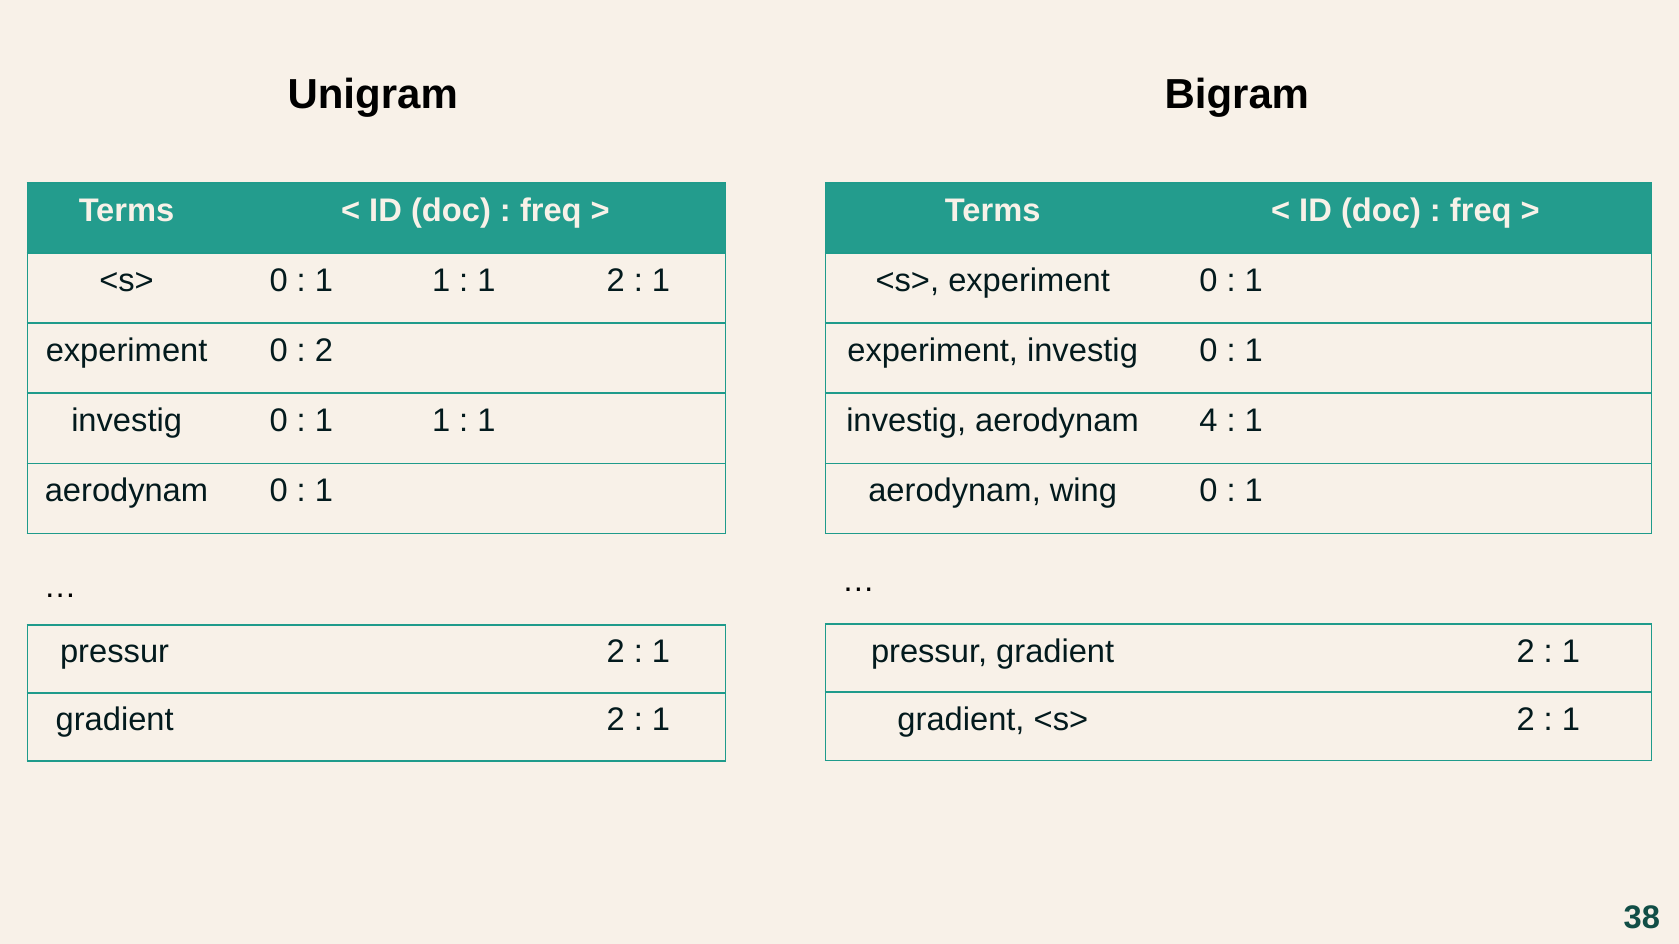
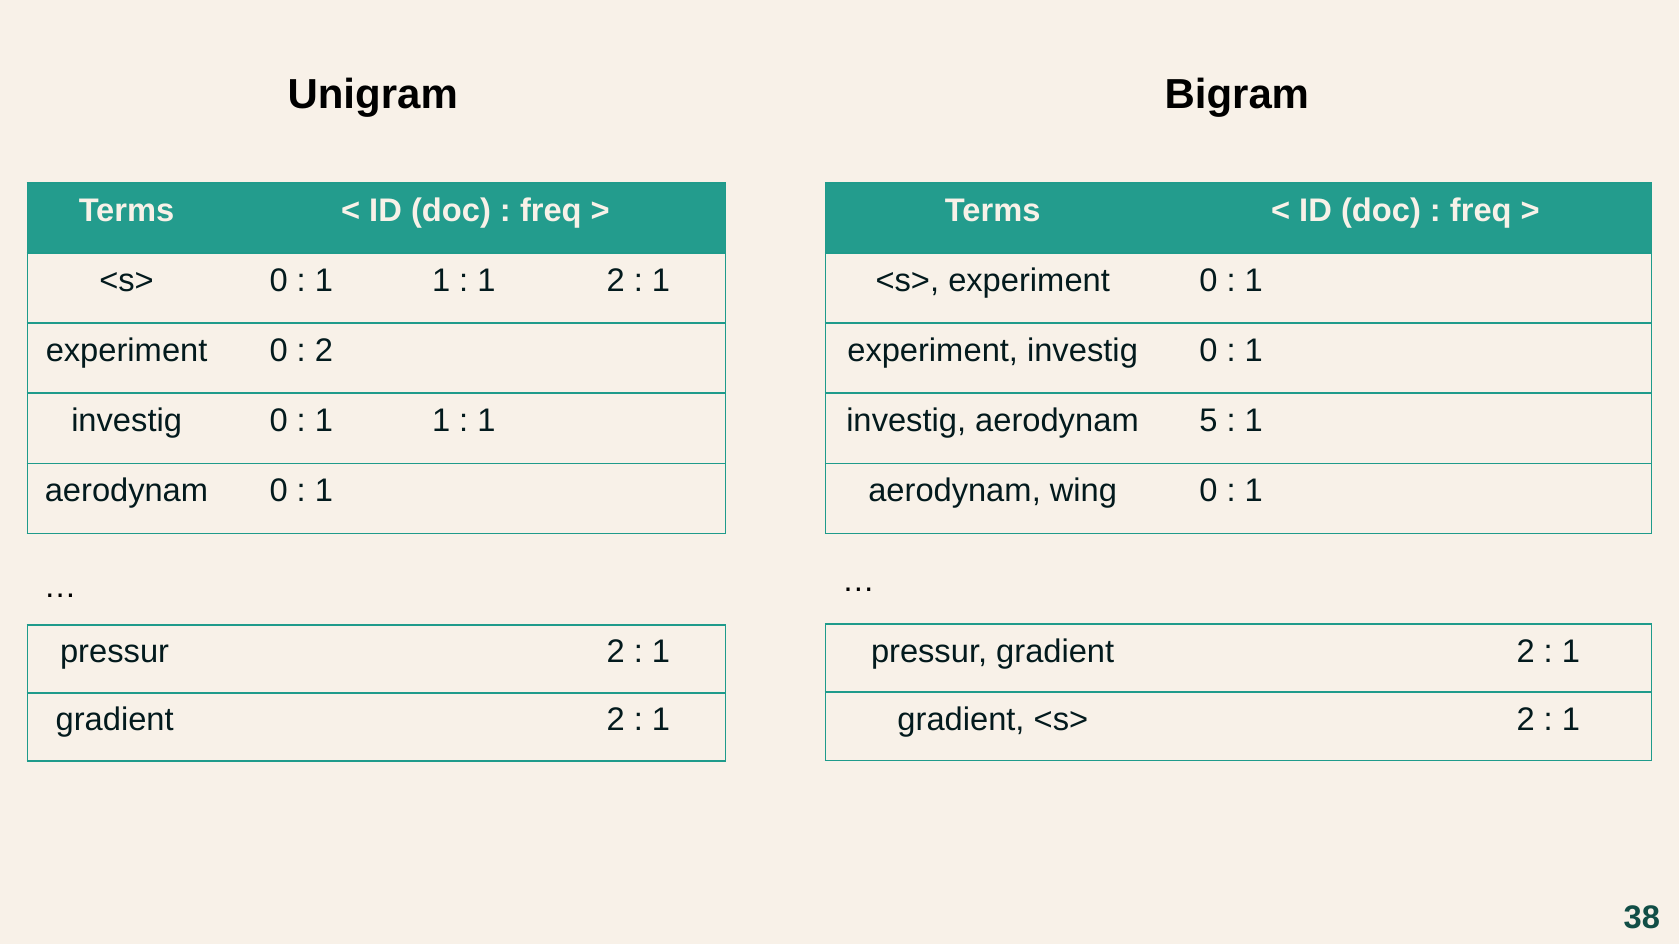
4: 4 -> 5 (1209, 421)
